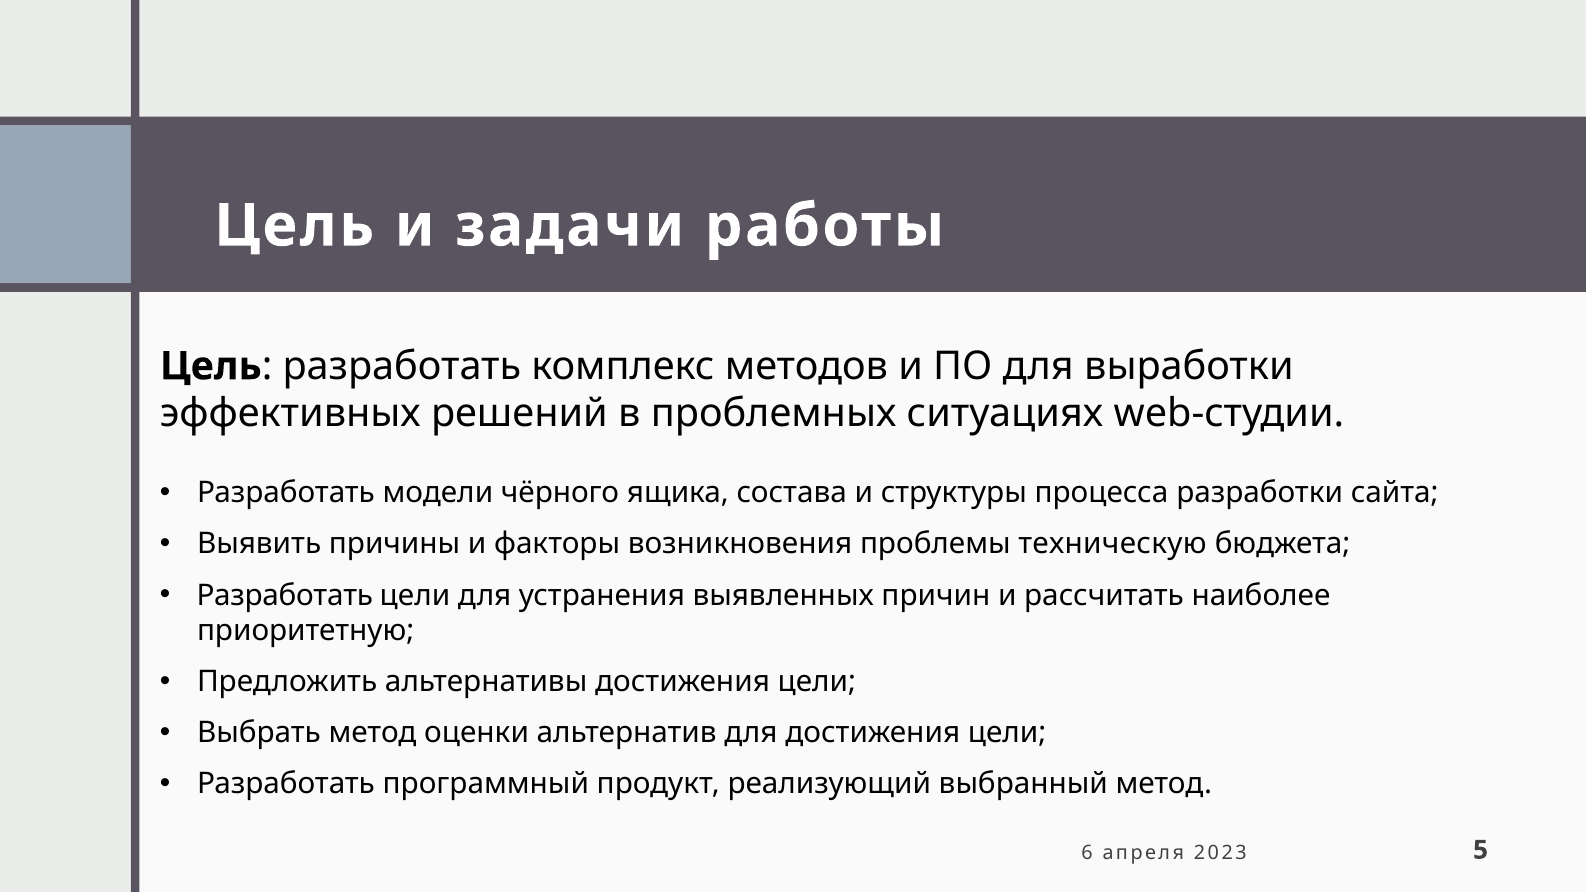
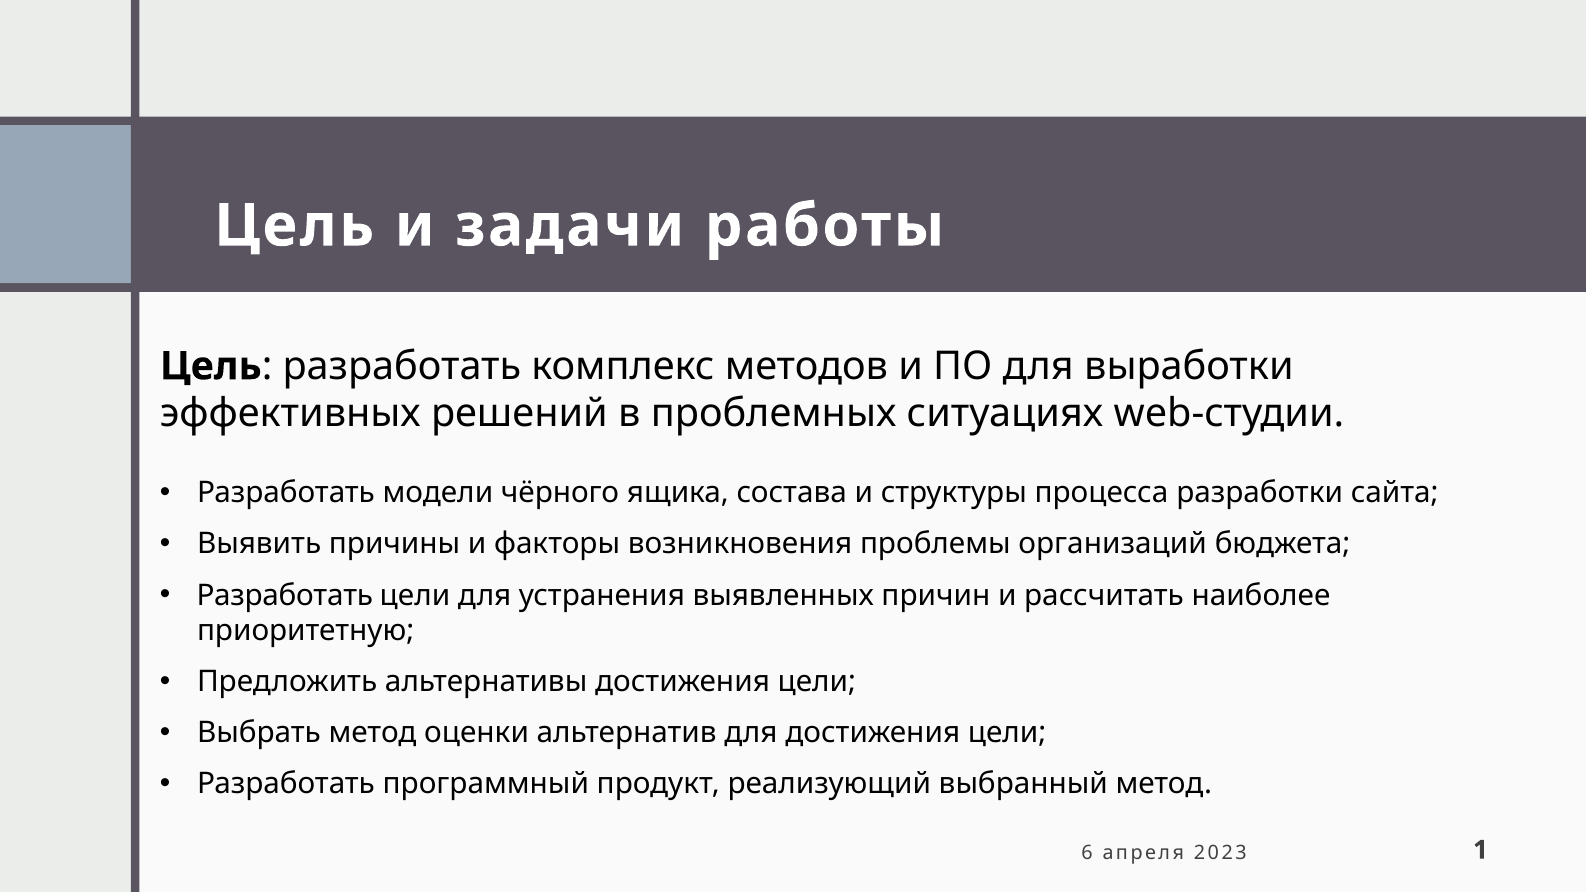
техническую: техническую -> организаций (1113, 544)
5: 5 -> 1 (1481, 850)
